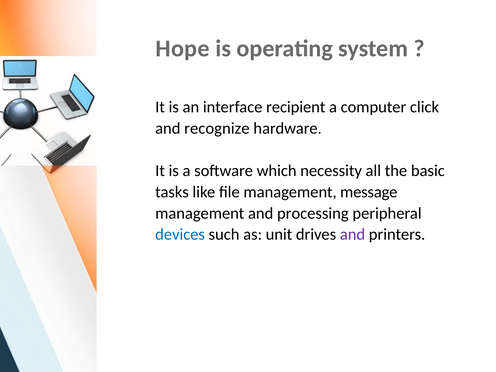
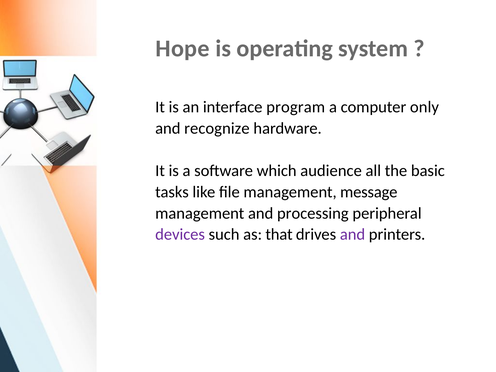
recipient: recipient -> program (296, 107)
click: click -> only (424, 107)
necessity: necessity -> audience (331, 171)
devices colour: blue -> purple (180, 235)
unit: unit -> that (279, 235)
